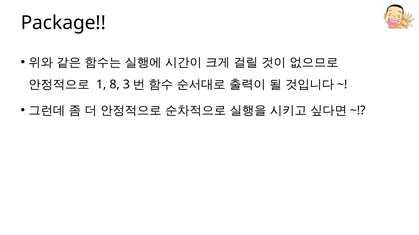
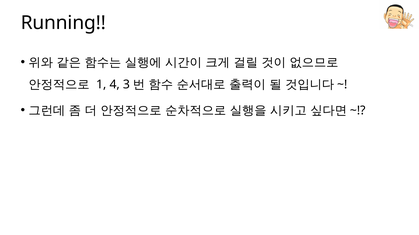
Package: Package -> Running (63, 23)
8: 8 -> 4 (115, 85)
